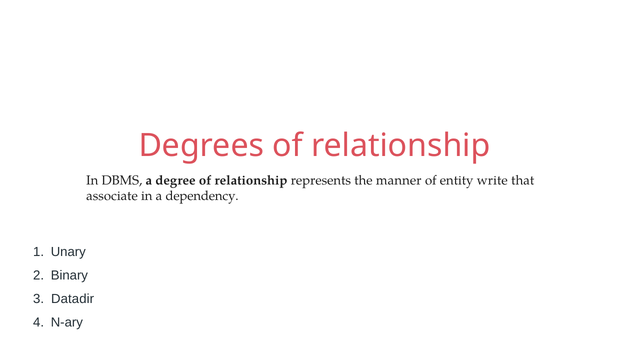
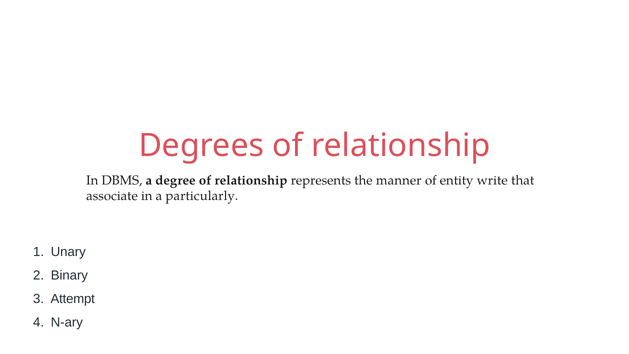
dependency: dependency -> particularly (202, 196)
Datadir: Datadir -> Attempt (73, 299)
